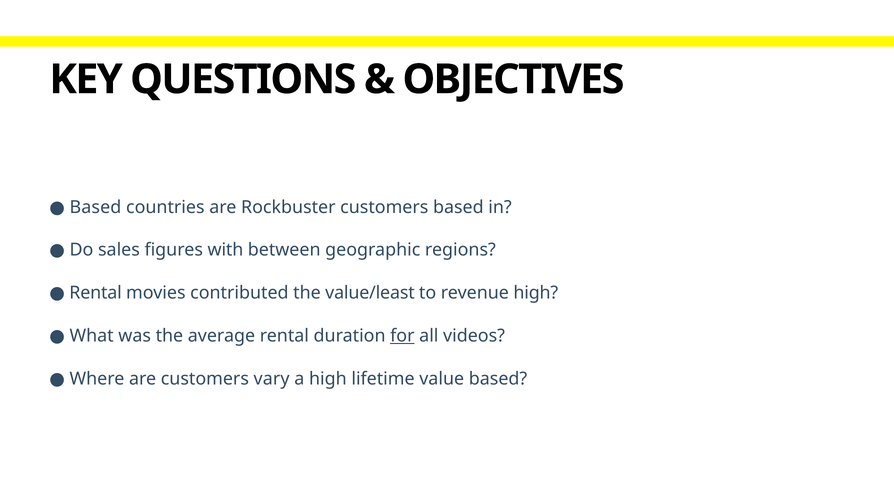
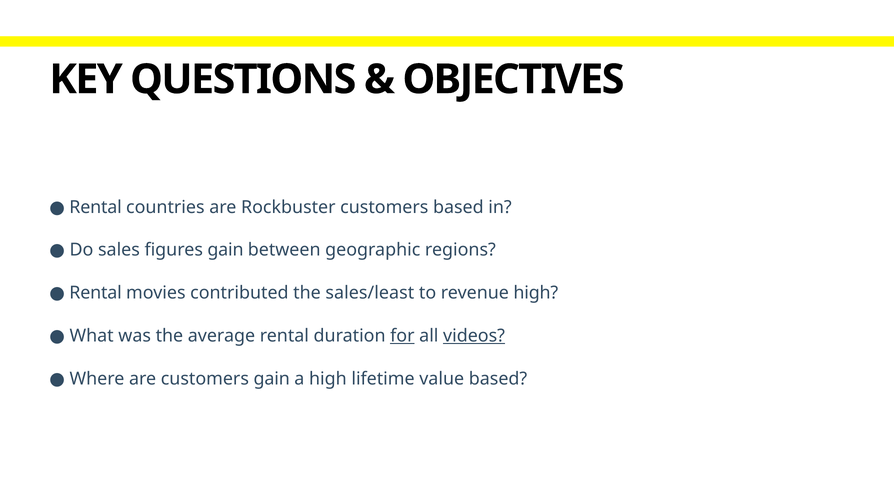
Based: Based -> Rental (96, 207)
figures with: with -> gain (226, 250)
value/least: value/least -> sales/least (370, 293)
videos underline: none -> present (474, 336)
customers vary: vary -> gain (272, 379)
